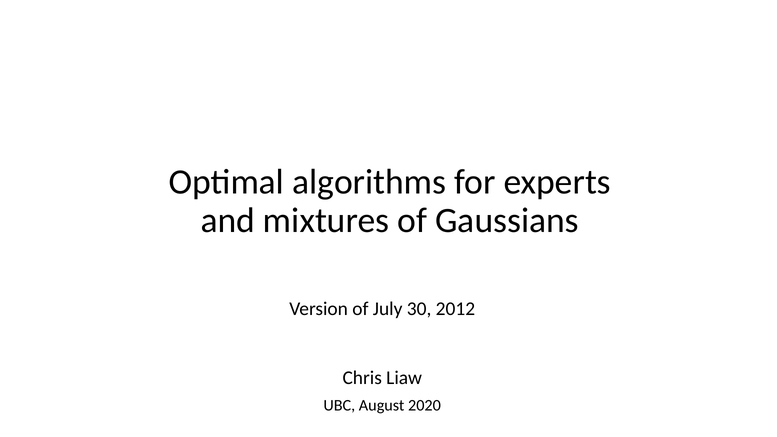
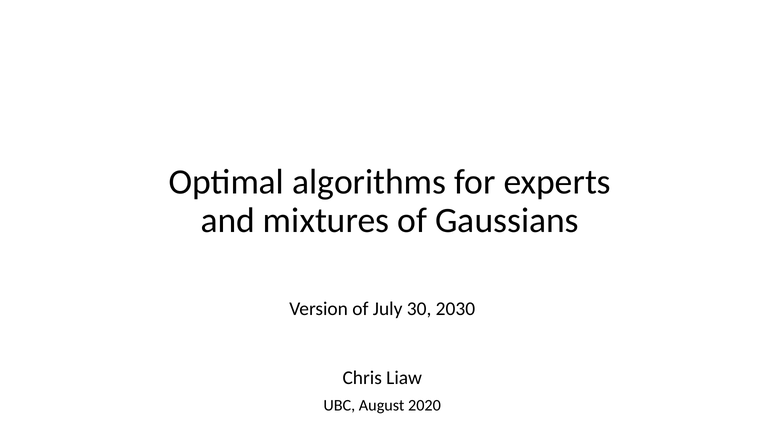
2012: 2012 -> 2030 (455, 309)
